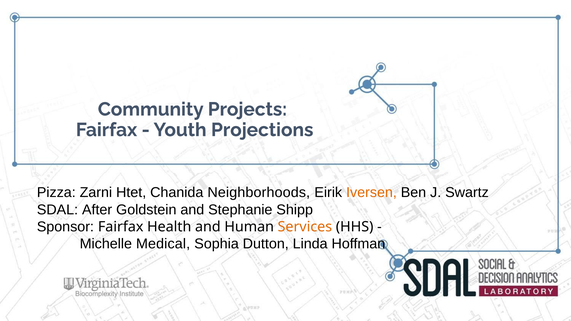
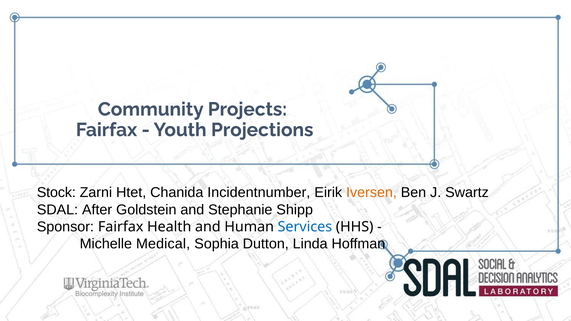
Pizza: Pizza -> Stock (56, 193)
Neighborhoods: Neighborhoods -> Incidentnumber (259, 193)
Services colour: orange -> blue (305, 227)
